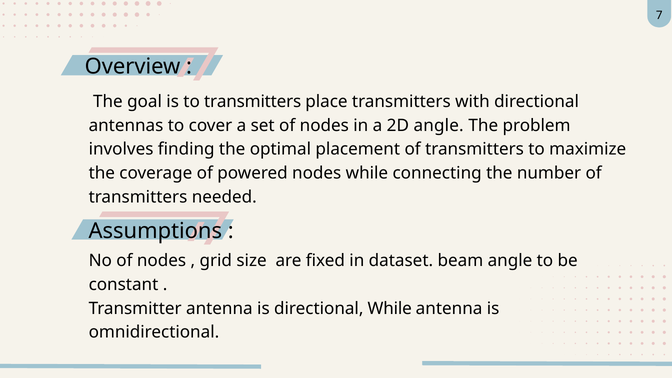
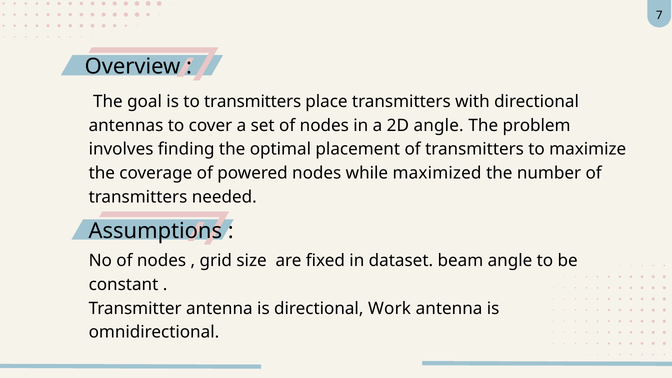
connecting: connecting -> maximized (437, 173)
directional While: While -> Work (390, 308)
